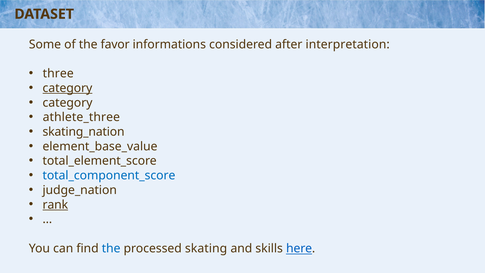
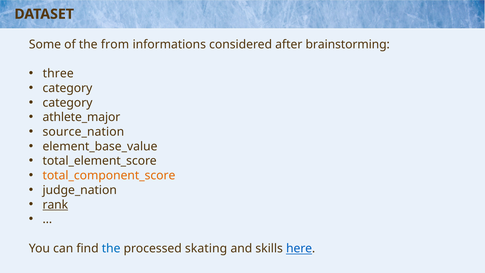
favor: favor -> from (115, 44)
interpretation: interpretation -> brainstorming (348, 44)
category underline: present -> none (67, 88)
athlete_three: athlete_three -> athlete_major (81, 117)
skating_nation: skating_nation -> source_nation (83, 132)
total_component_score colour: blue -> orange (109, 175)
